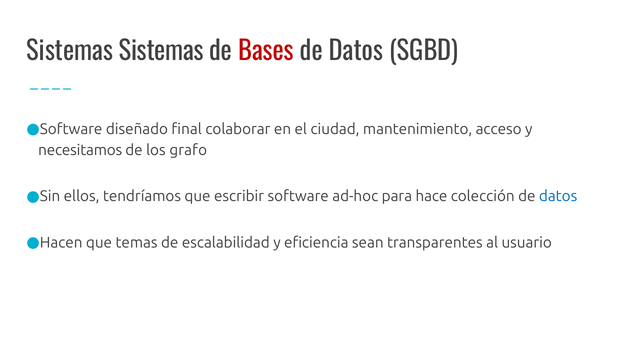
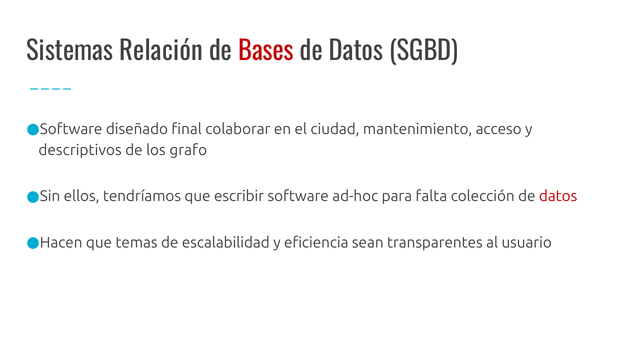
Sistemas Sistemas: Sistemas -> Relación (161, 51)
necesitamos: necesitamos -> descriptivos (80, 150)
hace: hace -> falta (431, 196)
datos colour: blue -> red (558, 196)
